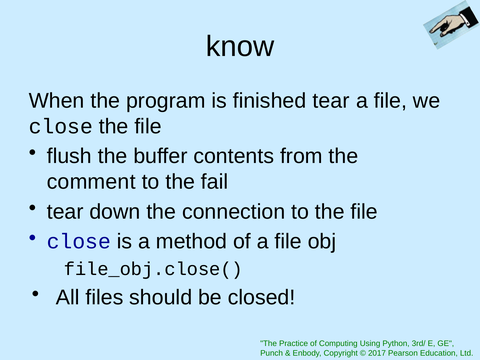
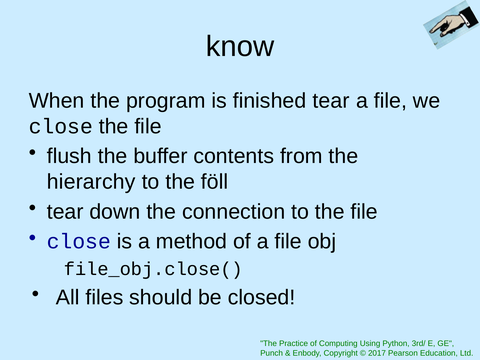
comment: comment -> hierarchy (91, 182)
fail: fail -> föll (215, 182)
